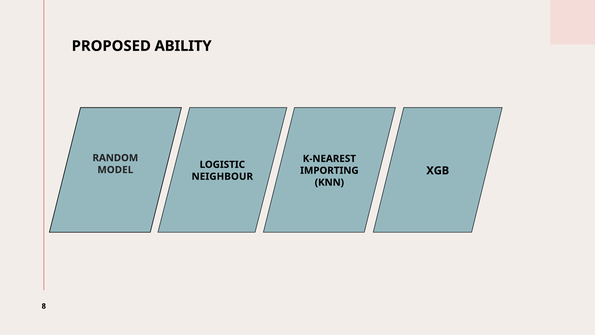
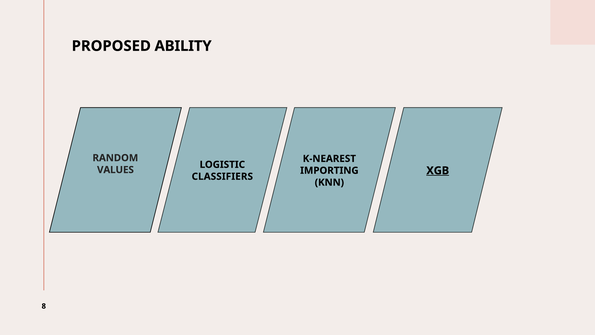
MODEL: MODEL -> VALUES (115, 170)
XGB underline: none -> present (438, 170)
NEIGHBOUR: NEIGHBOUR -> CLASSIFIERS (222, 176)
